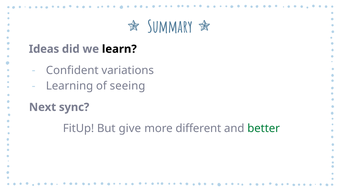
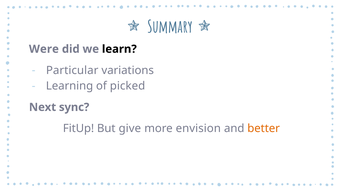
Ideas: Ideas -> Were (44, 49)
Confident: Confident -> Particular (72, 70)
seeing: seeing -> picked (128, 86)
different: different -> envision (198, 129)
better colour: green -> orange (264, 129)
